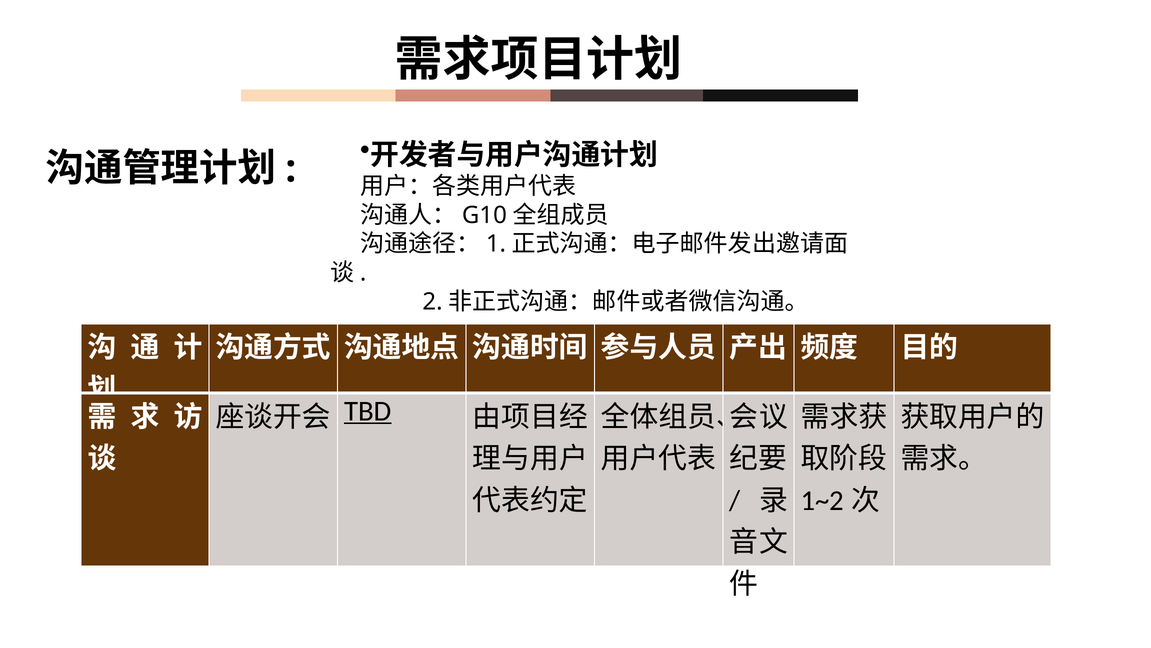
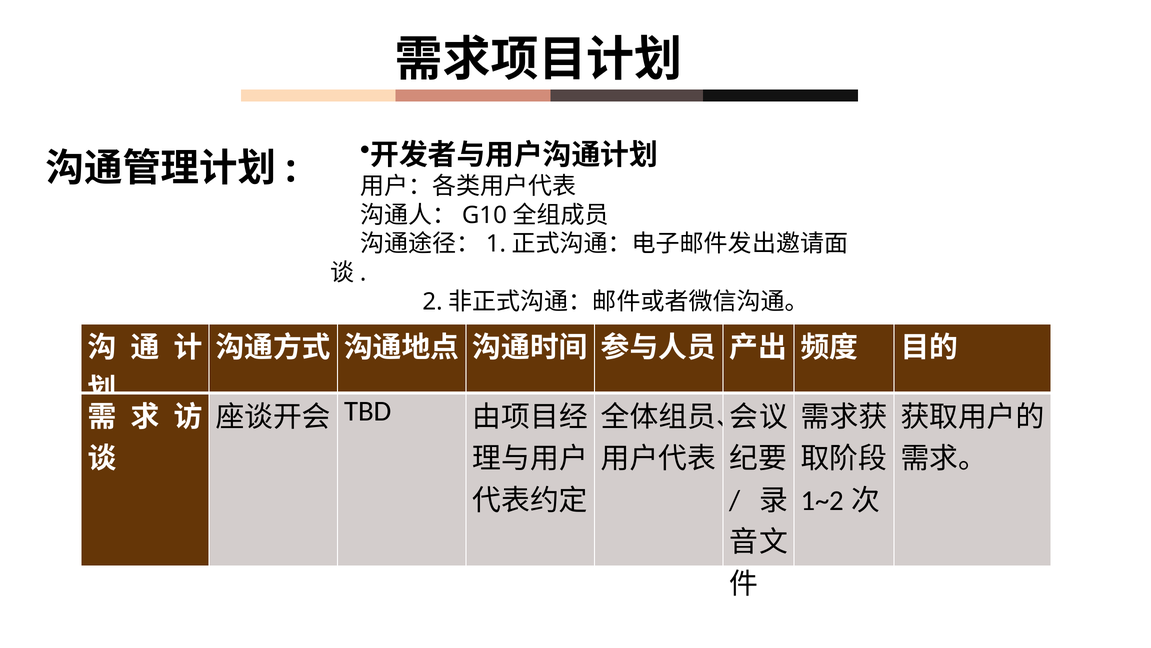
TBD underline: present -> none (368, 411)
